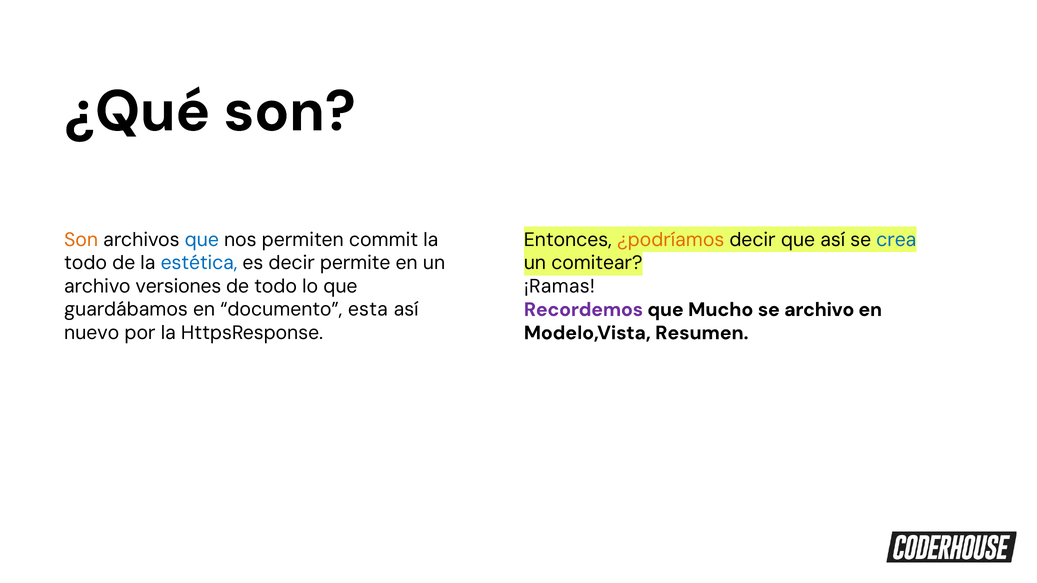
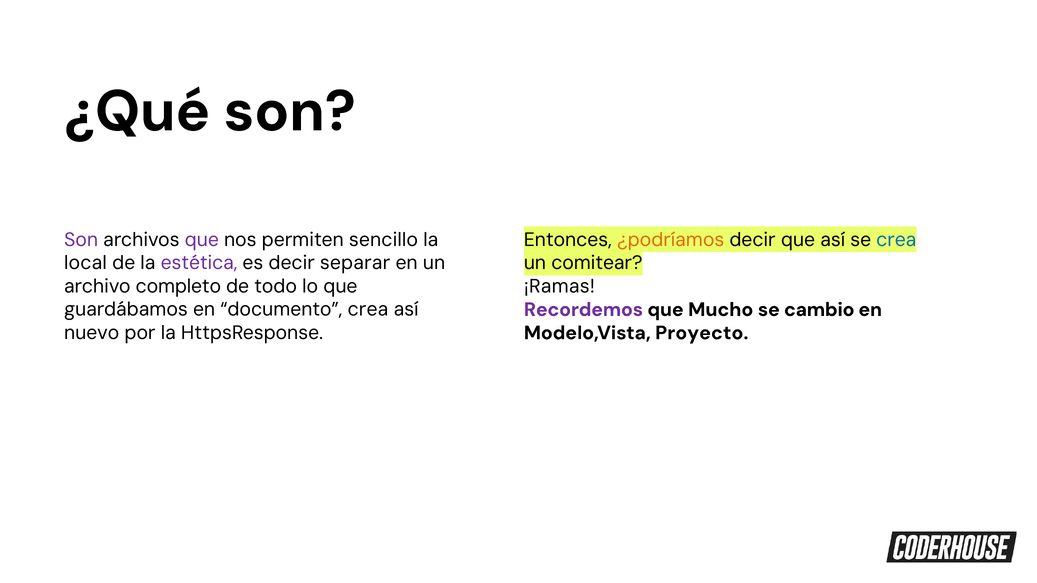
Son colour: orange -> purple (81, 240)
que colour: blue -> purple (202, 240)
commit: commit -> sencillo (383, 240)
todo: todo -> local (85, 263)
estética colour: blue -> purple (199, 263)
permite: permite -> separar (355, 263)
versiones: versiones -> completo (178, 286)
se archivo: archivo -> cambio (819, 310)
documento esta: esta -> crea (368, 310)
Resumen: Resumen -> Proyecto (702, 333)
